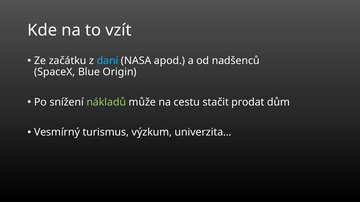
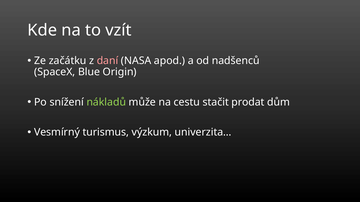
daní colour: light blue -> pink (108, 61)
